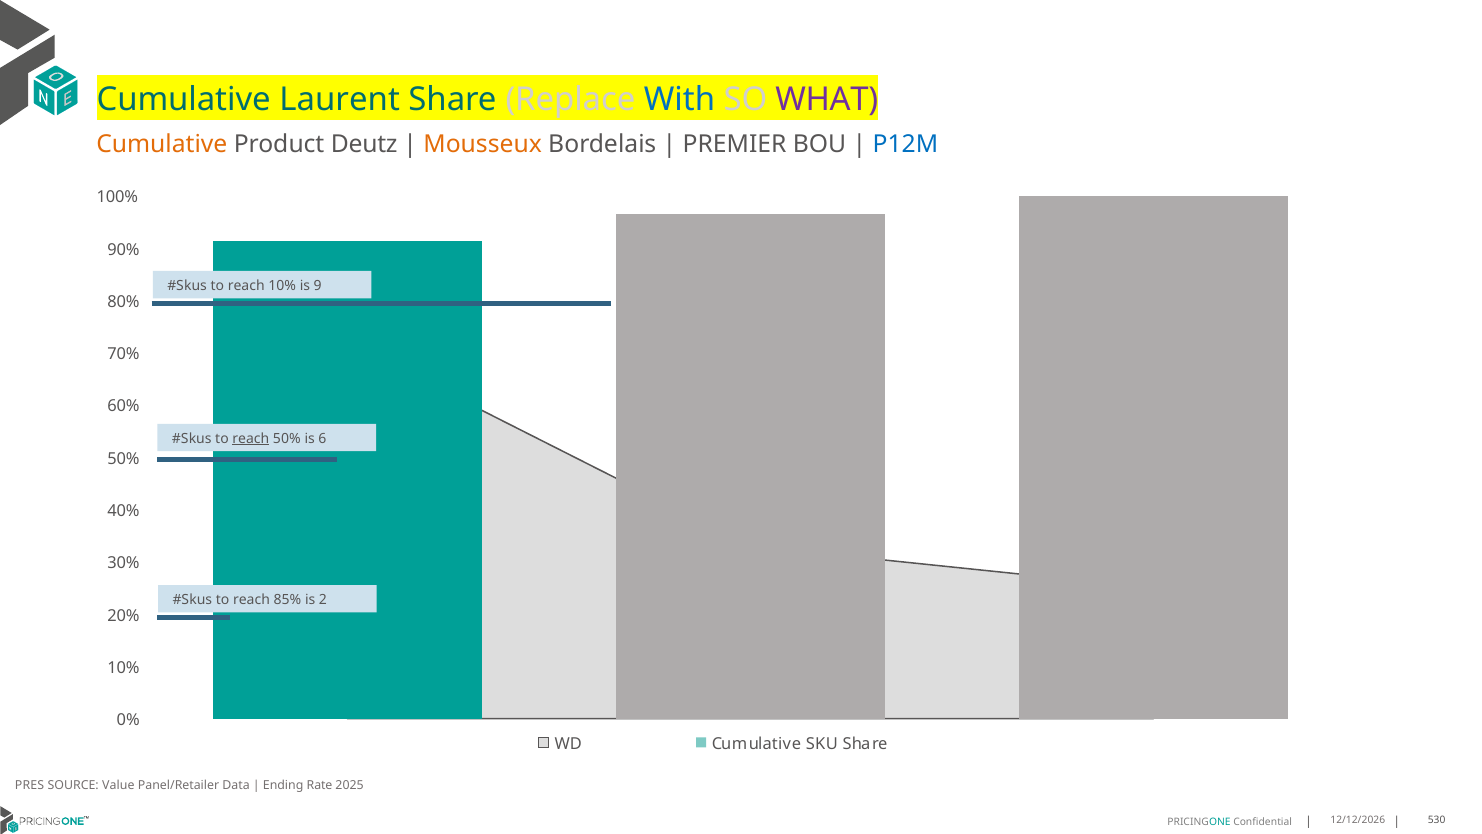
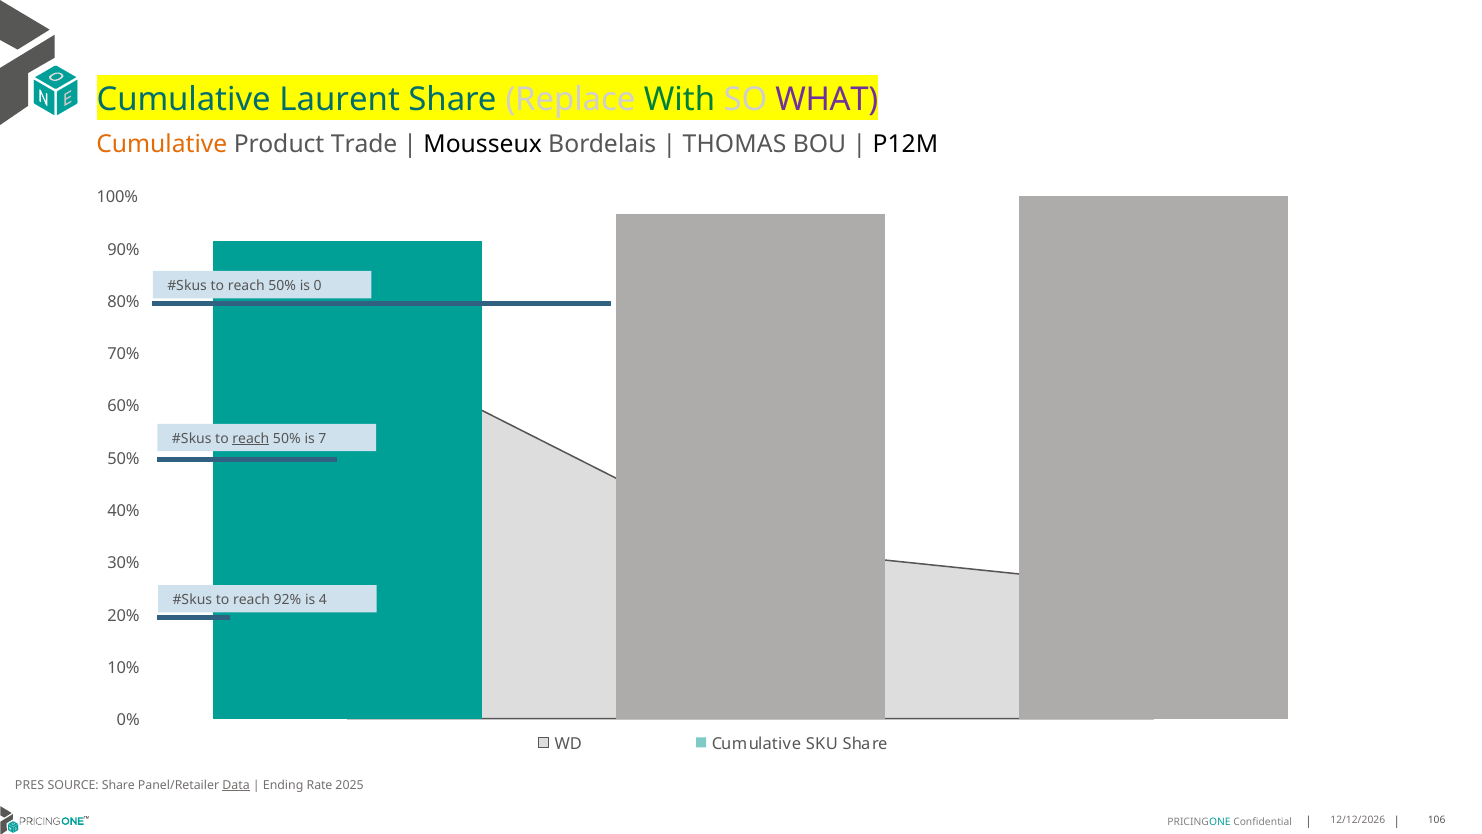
With colour: blue -> green (679, 100)
Deutz: Deutz -> Trade (364, 144)
Mousseux colour: orange -> black (483, 144)
PREMIER: PREMIER -> THOMAS (735, 144)
P12M colour: blue -> black (905, 144)
10%: 10% -> 50% (282, 285)
9: 9 -> 0 (318, 285)
6: 6 -> 7 (322, 438)
85%: 85% -> 92% (287, 599)
2: 2 -> 4 (323, 599)
SOURCE Value: Value -> Share (118, 785)
Data underline: none -> present (236, 785)
530: 530 -> 106 (1437, 820)
